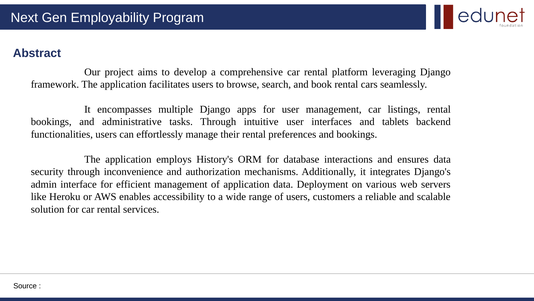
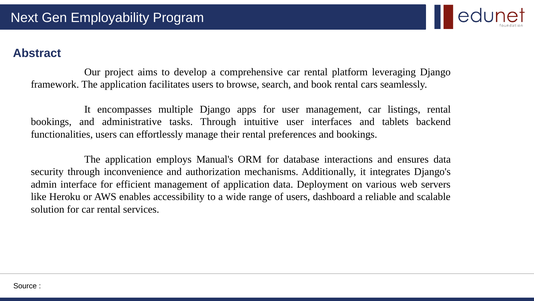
History's: History's -> Manual's (215, 159)
customers: customers -> dashboard (334, 196)
